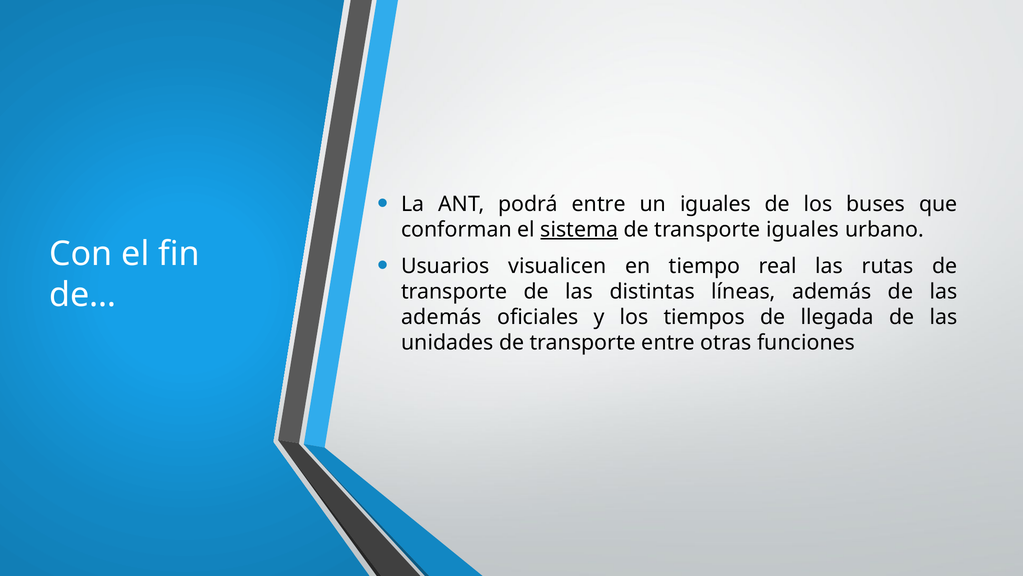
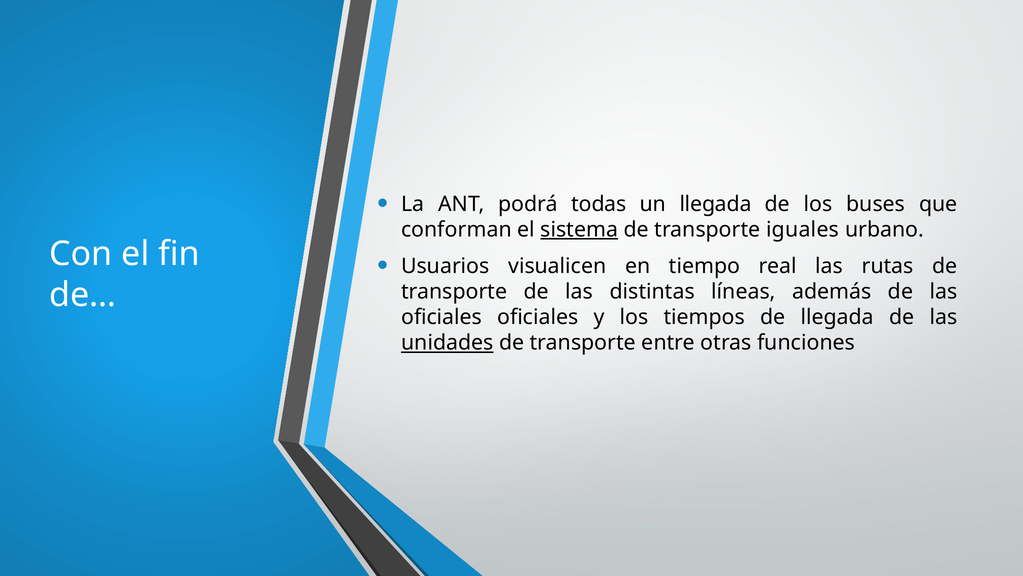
podrá entre: entre -> todas (599, 204)
un iguales: iguales -> llegada (716, 204)
además: además -> oficiales (442, 317)
unidades underline: none -> present (447, 343)
